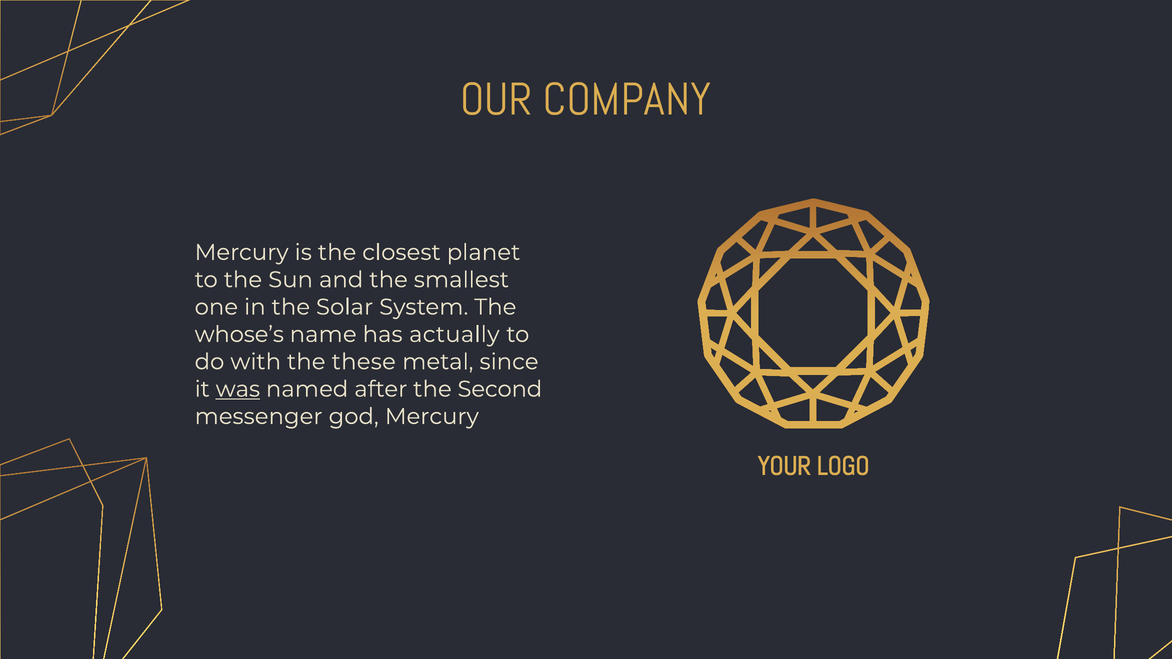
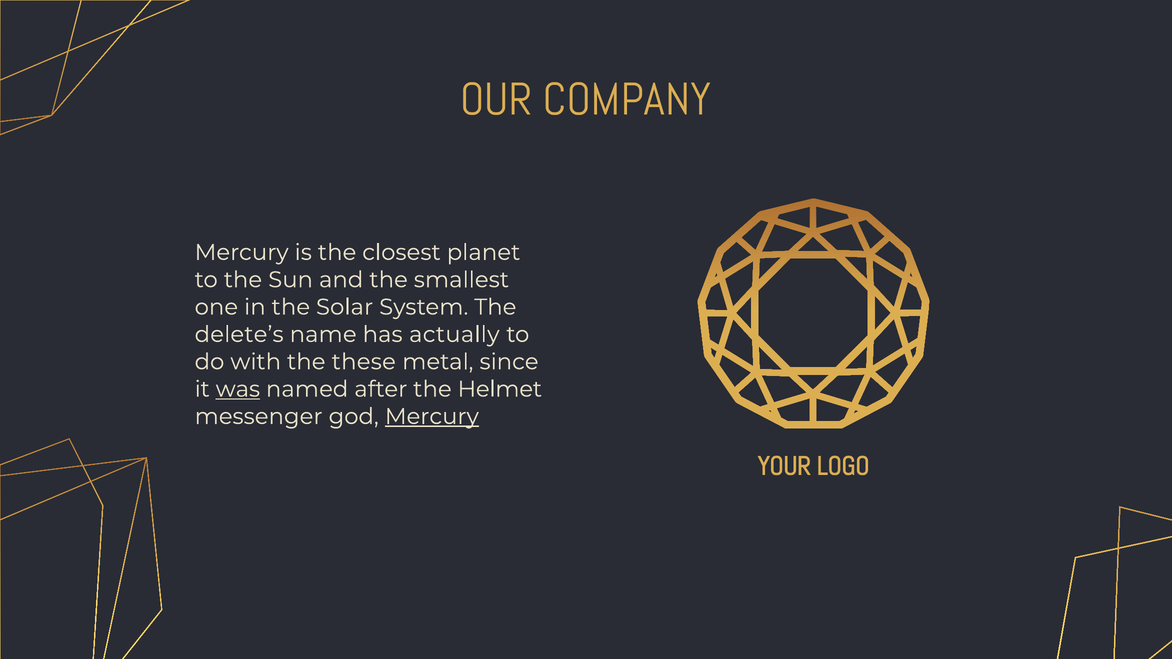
whose’s: whose’s -> delete’s (239, 335)
Second: Second -> Helmet (500, 389)
Mercury underline: none -> present (432, 417)
